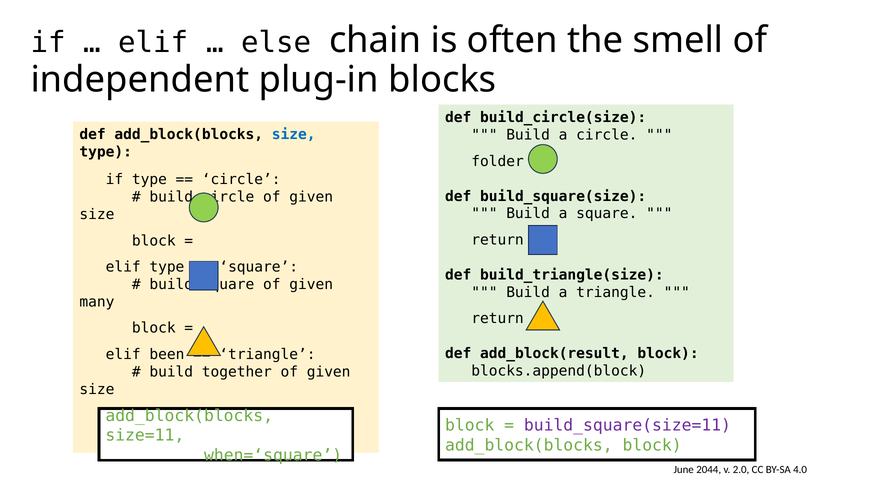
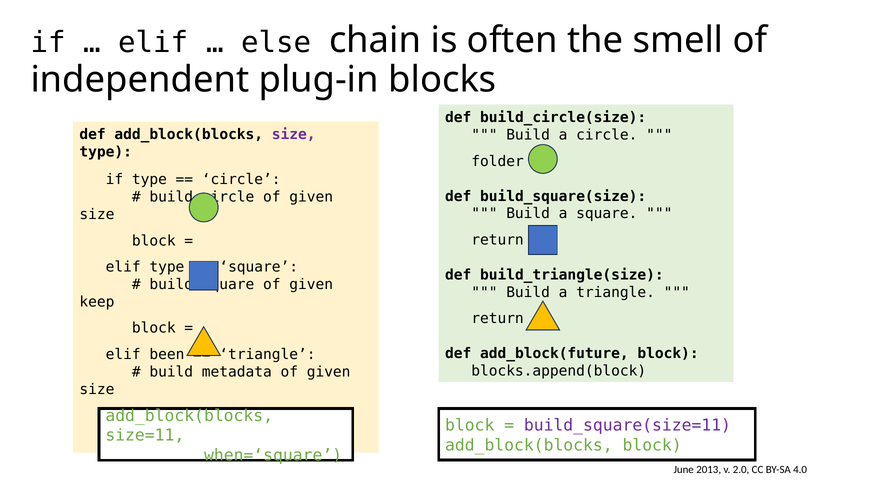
size colour: blue -> purple (294, 135)
many: many -> keep (97, 302)
add_block(result: add_block(result -> add_block(future (554, 353)
together: together -> metadata (237, 372)
2044: 2044 -> 2013 (709, 469)
